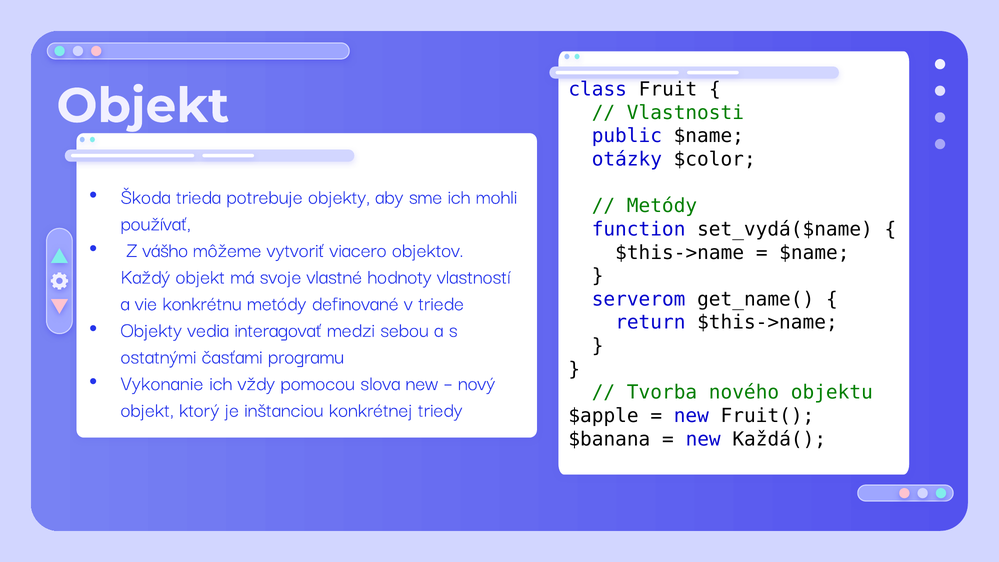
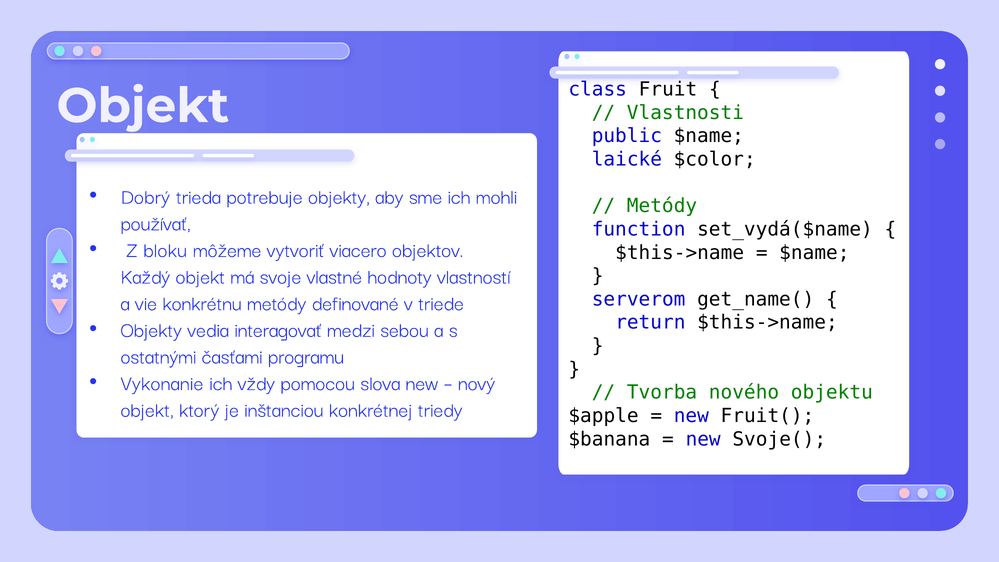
otázky: otázky -> laické (627, 159)
Škoda: Škoda -> Dobrý (145, 196)
vášho: vášho -> bloku (165, 250)
Každá(: Každá( -> Svoje( (779, 439)
